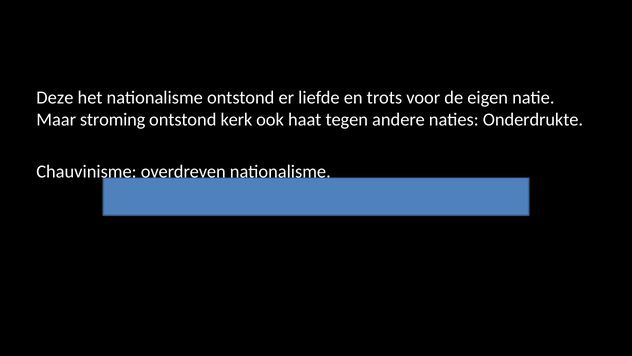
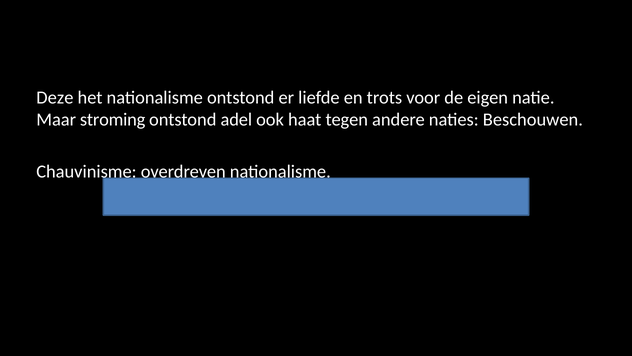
kerk: kerk -> adel (236, 120)
Onderdrukte: Onderdrukte -> Beschouwen (533, 120)
